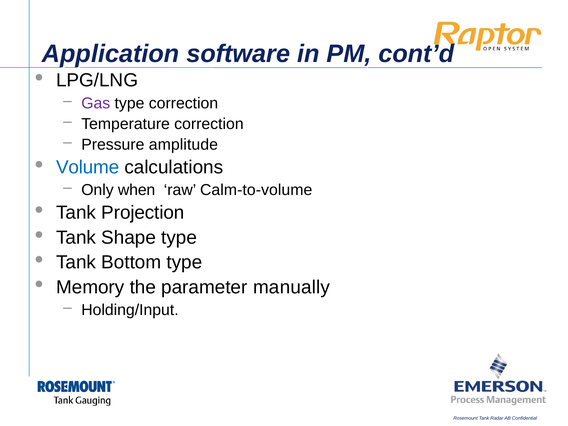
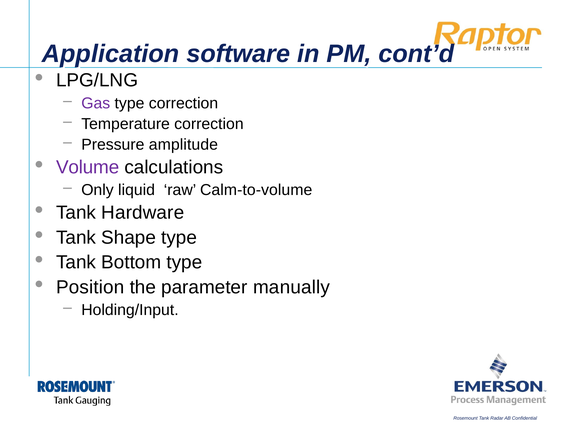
Volume colour: blue -> purple (88, 167)
when: when -> liquid (137, 190)
Projection: Projection -> Hardware (143, 213)
Memory: Memory -> Position (90, 287)
